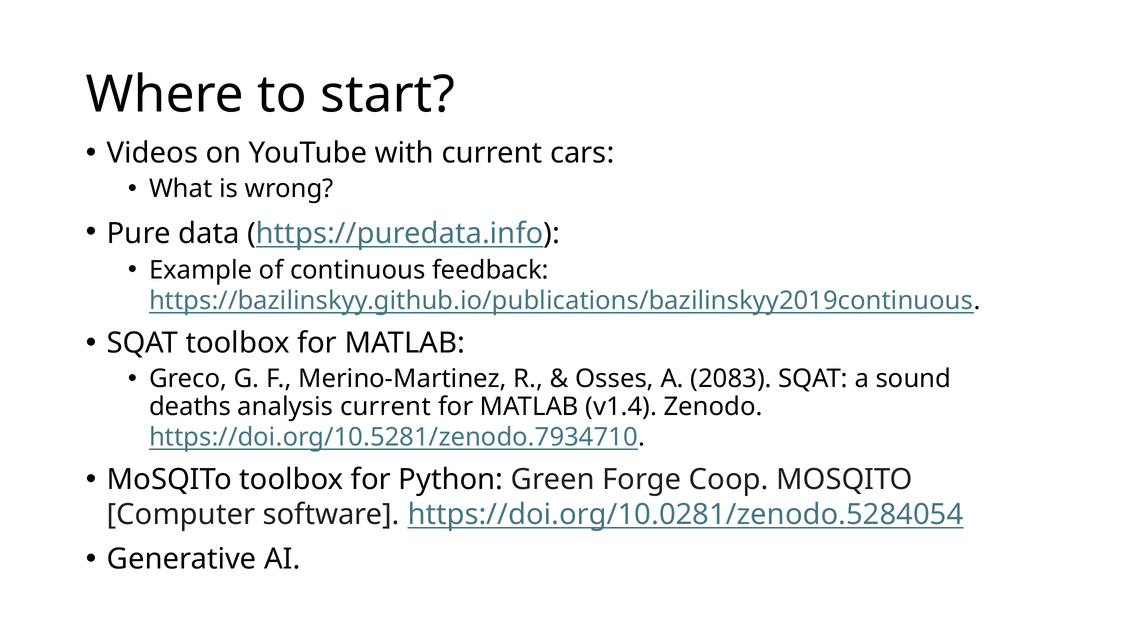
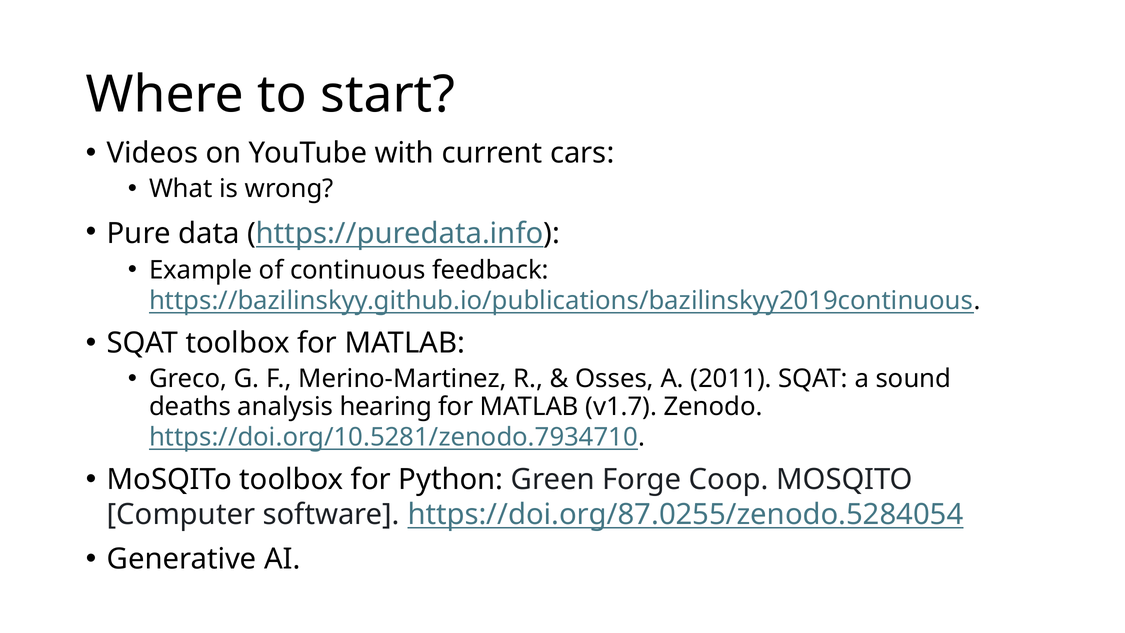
2083: 2083 -> 2011 (731, 379)
analysis current: current -> hearing (386, 406)
v1.4: v1.4 -> v1.7 (621, 406)
https://doi.org/10.0281/zenodo.5284054: https://doi.org/10.0281/zenodo.5284054 -> https://doi.org/87.0255/zenodo.5284054 (685, 515)
